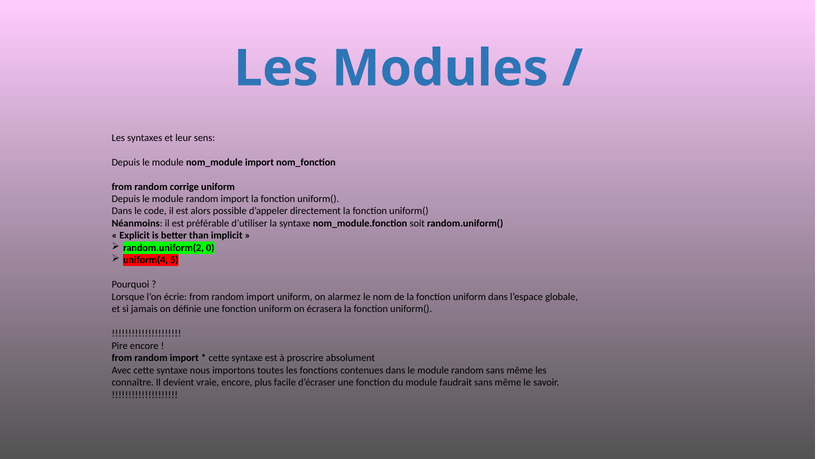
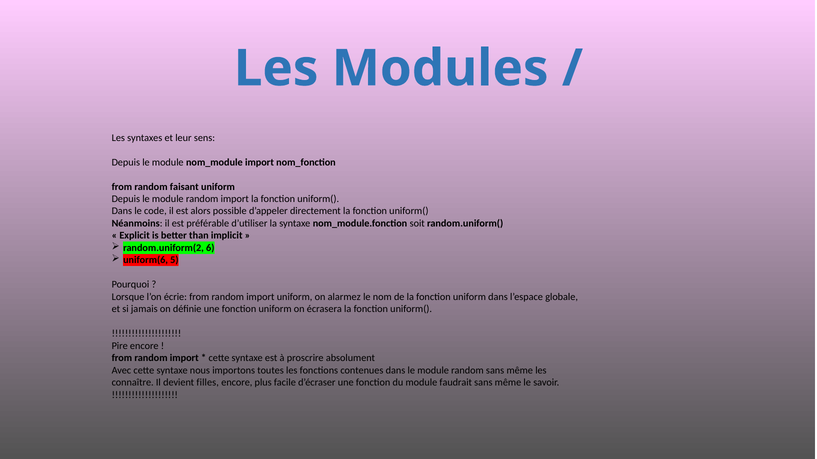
corrige: corrige -> faisant (184, 187)
0: 0 -> 6 (210, 248)
uniform(4: uniform(4 -> uniform(6 (146, 260)
vraie: vraie -> filles (208, 383)
